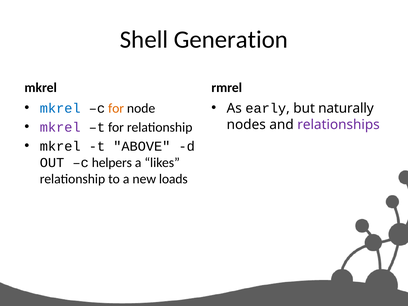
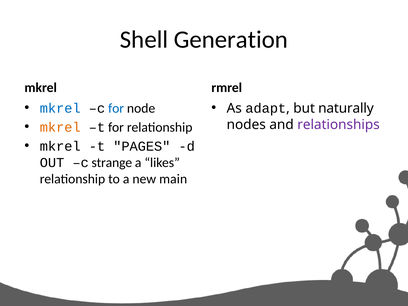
for colour: orange -> blue (116, 108)
early: early -> adapt (266, 108)
mkrel colour: purple -> orange (60, 127)
ABOVE: ABOVE -> PAGES (142, 146)
helpers: helpers -> strange (112, 163)
loads: loads -> main (173, 179)
